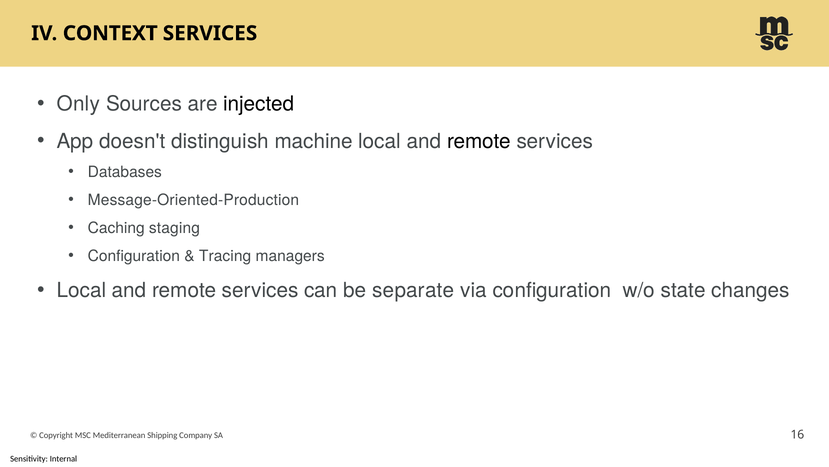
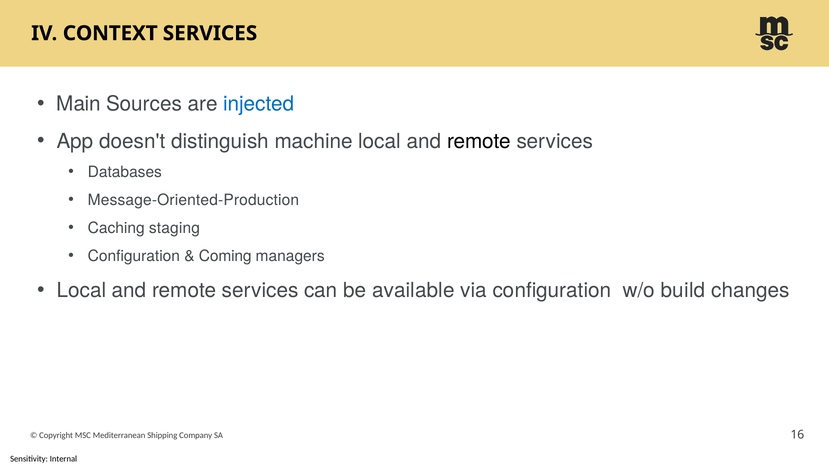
Only: Only -> Main (79, 104)
injected colour: black -> blue (259, 104)
Tracing: Tracing -> Coming (225, 256)
separate: separate -> available (413, 290)
state: state -> build (683, 290)
